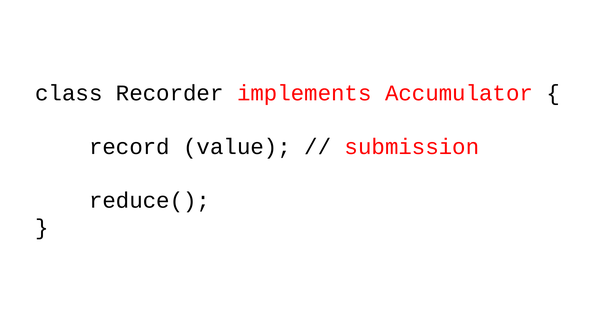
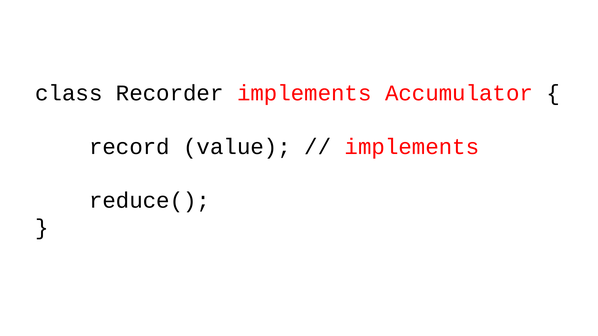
submission: submission -> implements (412, 147)
